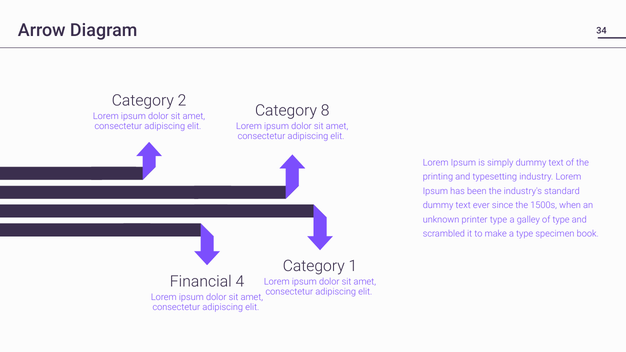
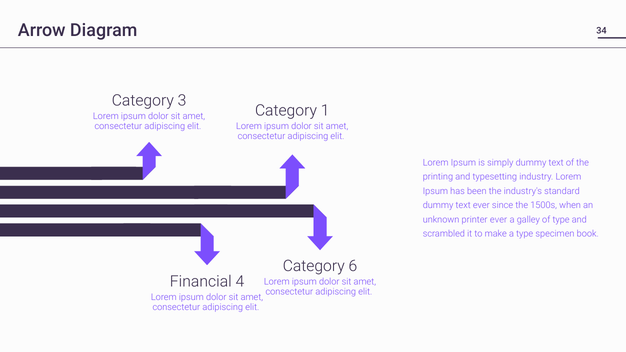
2: 2 -> 3 (182, 100)
8: 8 -> 1 (325, 110)
printer type: type -> ever (499, 220)
1: 1 -> 6 (353, 266)
